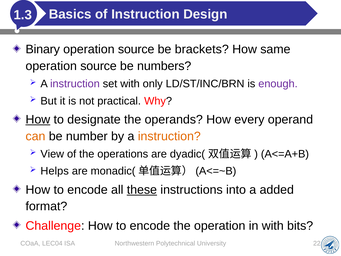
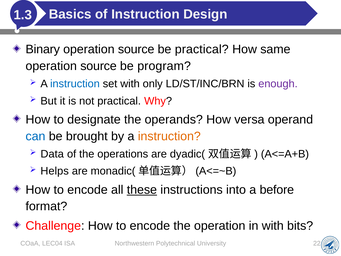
be brackets: brackets -> practical (202, 49)
numbers: numbers -> program (164, 66)
instruction colour: purple -> blue (75, 84)
How underline: present -> none (38, 119)
every: every -> versa (249, 119)
can colour: orange -> blue (35, 136)
number: number -> brought (87, 136)
View: View -> Data (52, 154)
added: added -> before (277, 190)
